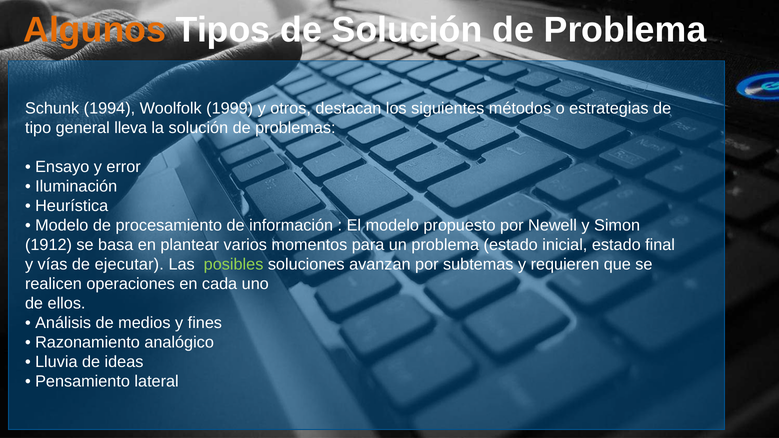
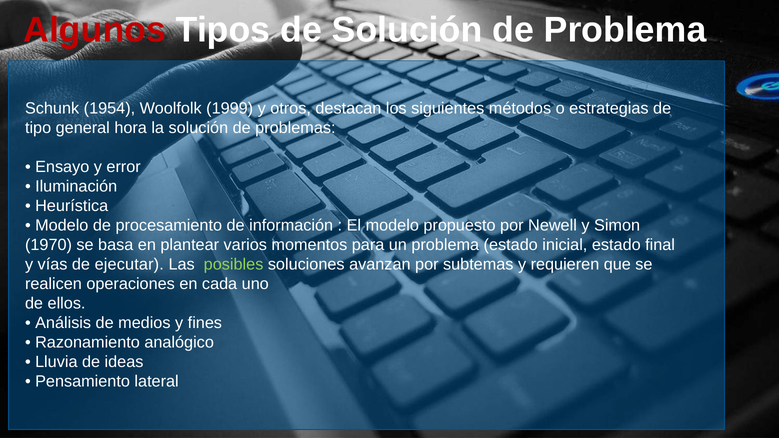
Algunos colour: orange -> red (95, 30)
1994: 1994 -> 1954 (109, 109)
lleva: lleva -> hora (131, 128)
1912: 1912 -> 1970 (49, 245)
